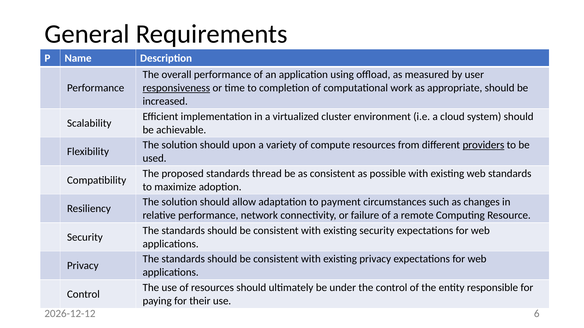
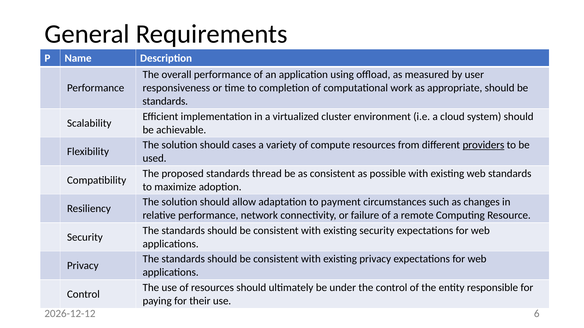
responsiveness underline: present -> none (176, 88)
increased: increased -> standards (165, 101)
upon: upon -> cases (244, 145)
